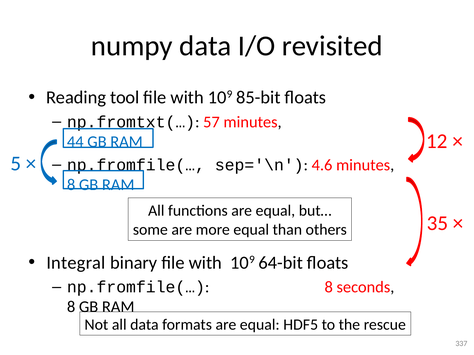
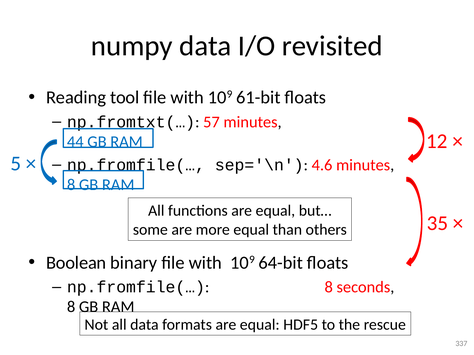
85-bit: 85-bit -> 61-bit (258, 98)
Integral: Integral -> Boolean (76, 263)
